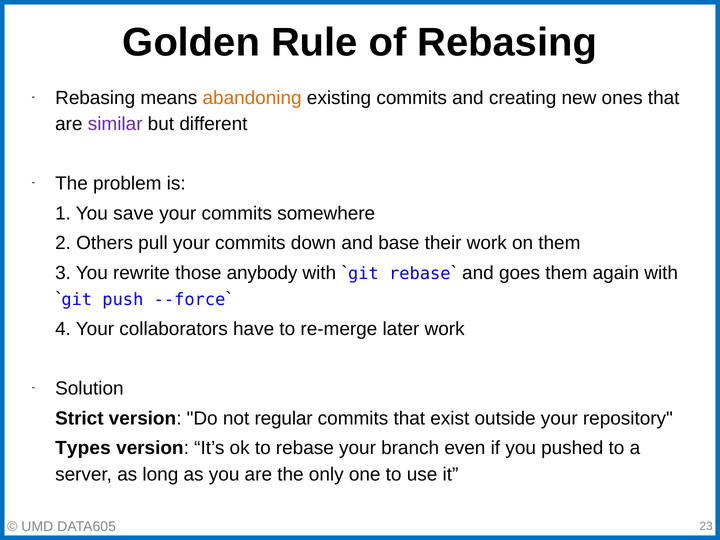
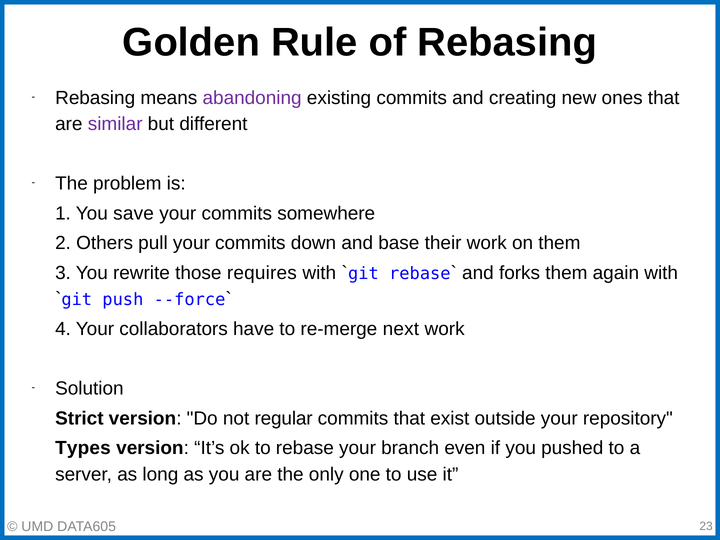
abandoning colour: orange -> purple (252, 98)
anybody: anybody -> requires (262, 273)
goes: goes -> forks (520, 273)
later: later -> next (401, 329)
